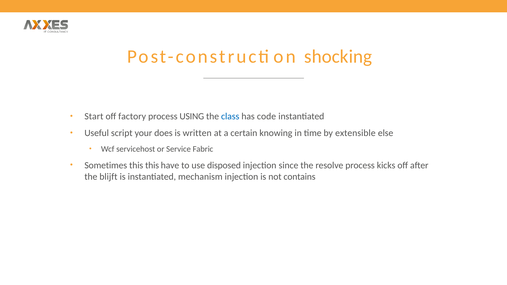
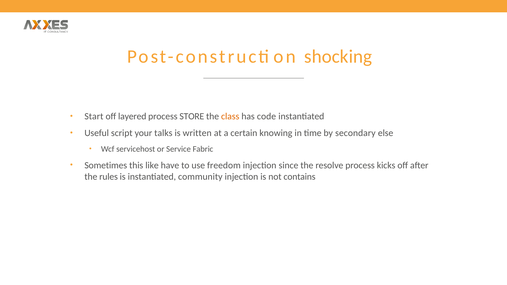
factory: factory -> layered (132, 117)
USING: USING -> STORE (192, 117)
class colour: blue -> orange (230, 117)
does: does -> talks (163, 133)
extensible: extensible -> secondary (355, 133)
this this: this -> like (152, 165)
disposed: disposed -> freedom (224, 165)
blijft: blijft -> rules (109, 177)
mechanism: mechanism -> community (200, 177)
